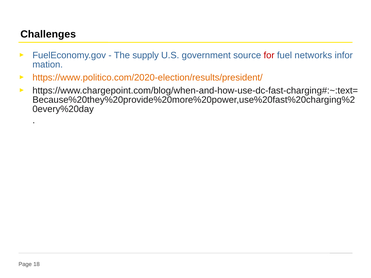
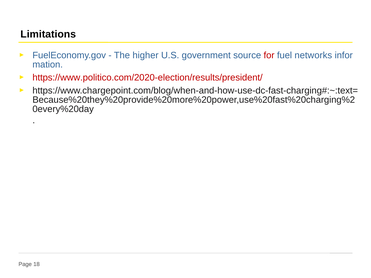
Challenges: Challenges -> Limitations (48, 34)
supply: supply -> higher (146, 55)
https://www.politico.com/2020-election/results/president/ colour: orange -> red (148, 78)
